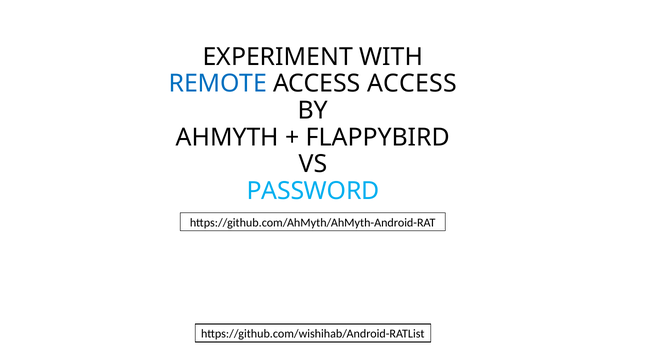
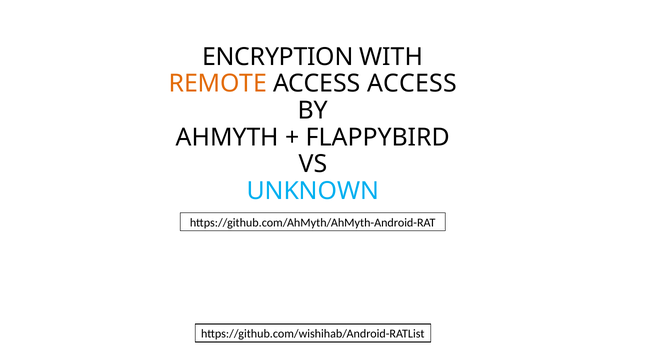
EXPERIMENT: EXPERIMENT -> ENCRYPTION (278, 57)
REMOTE colour: blue -> orange (218, 84)
PASSWORD: PASSWORD -> UNKNOWN (313, 191)
